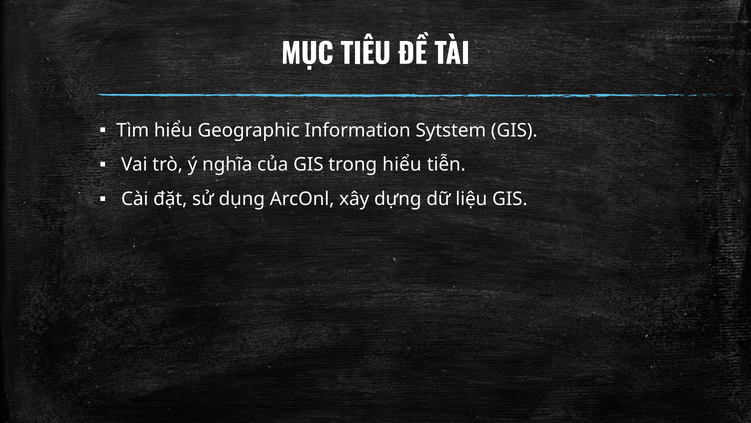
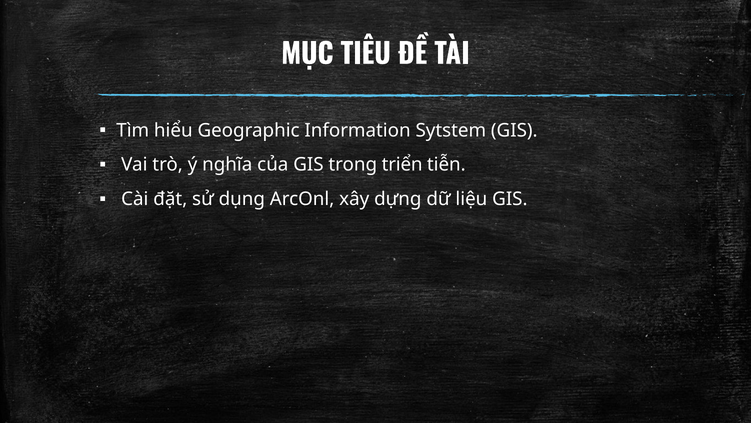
trong hiểu: hiểu -> triển (402, 165)
